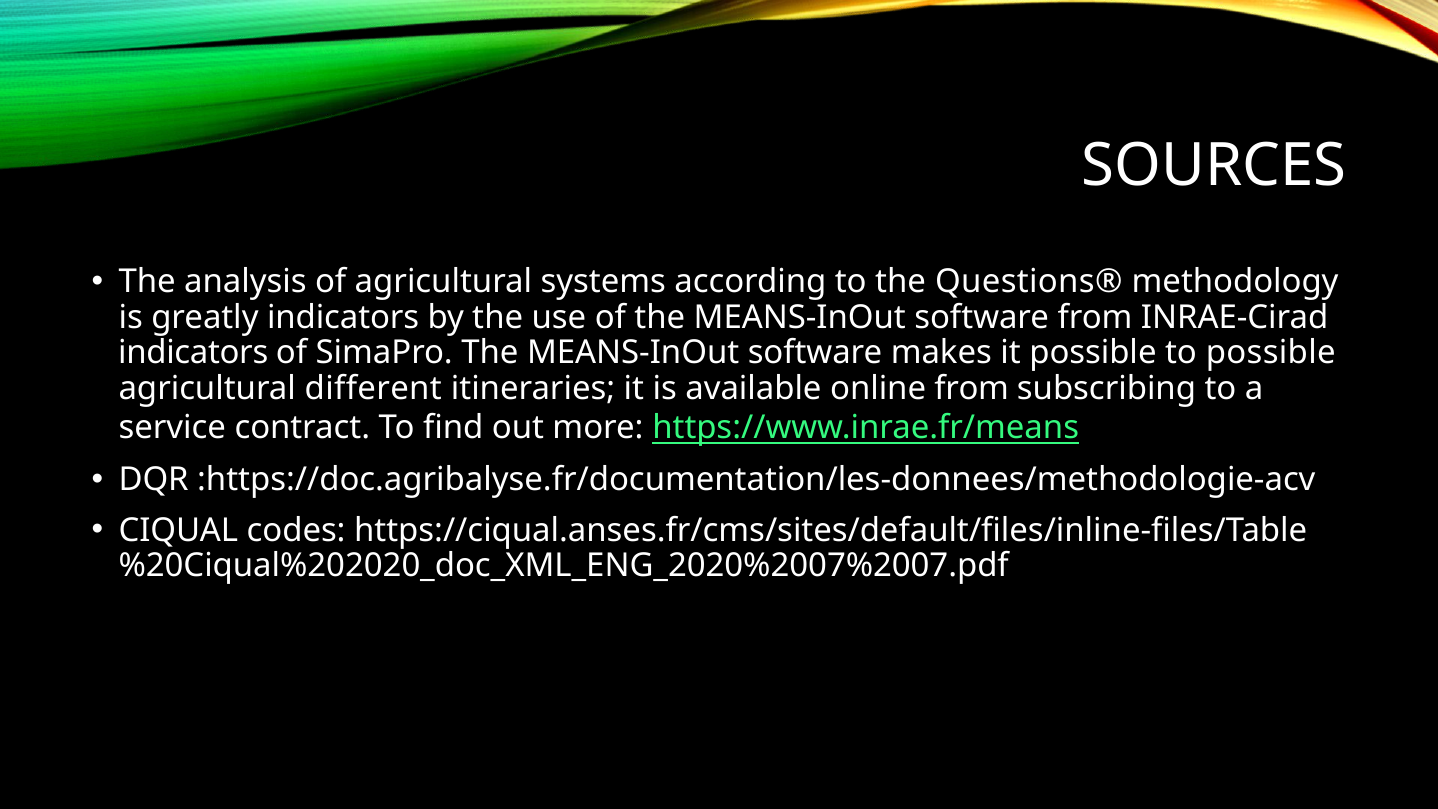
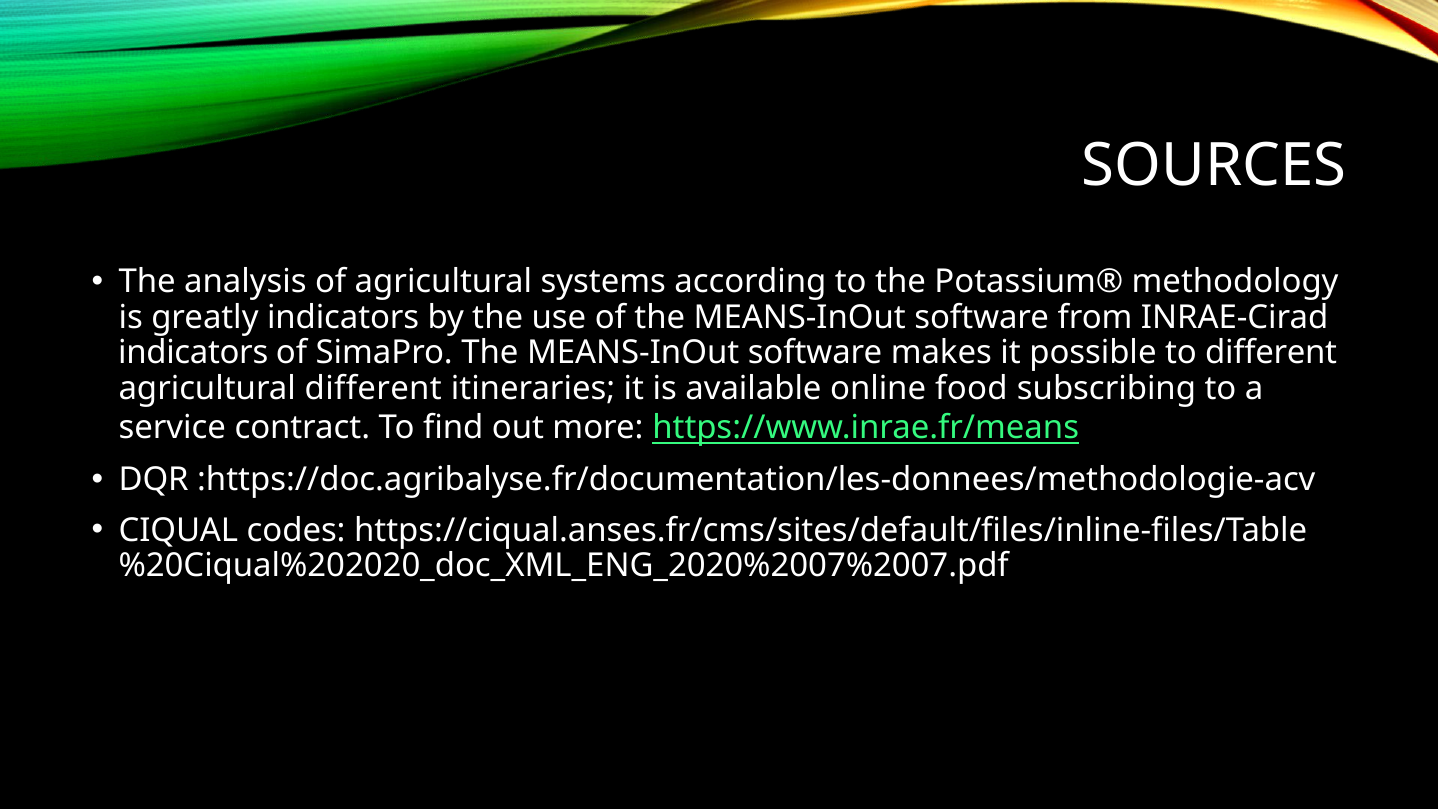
Questions®: Questions® -> Potassium® (1029, 282)
to possible: possible -> different (1271, 353)
online from: from -> food (971, 389)
